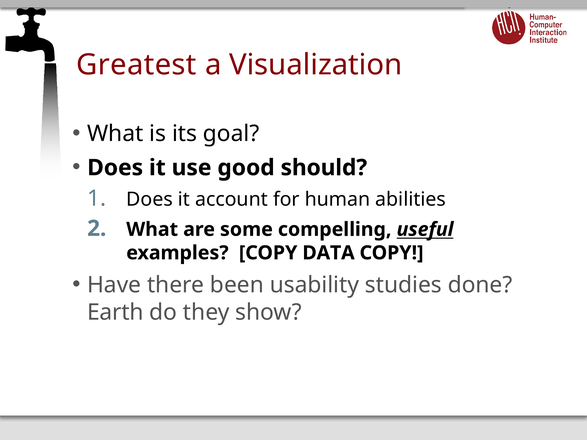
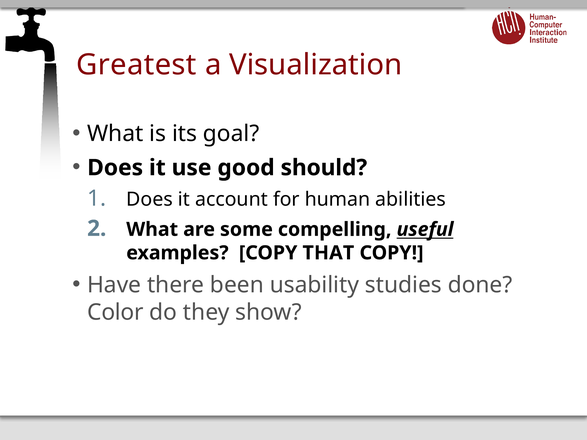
DATA: DATA -> THAT (328, 253)
Earth: Earth -> Color (115, 313)
